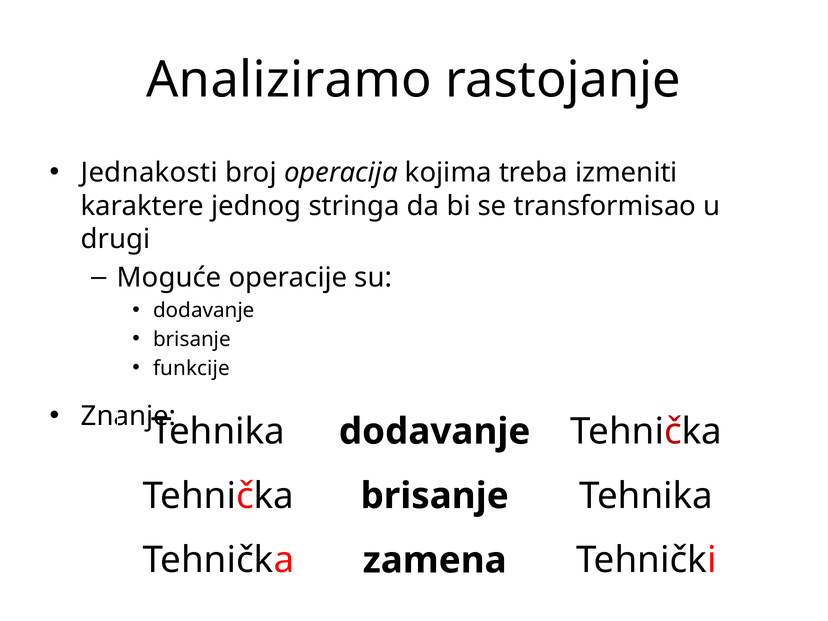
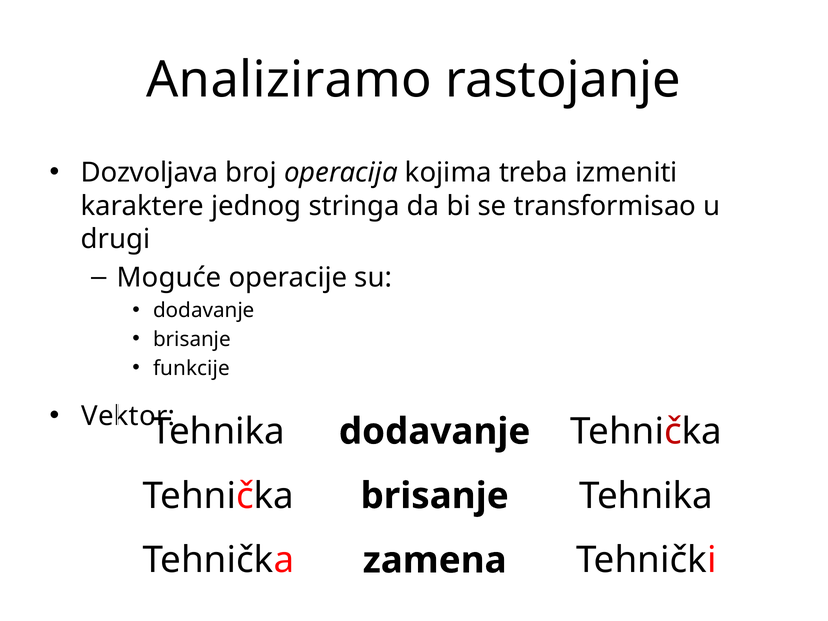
Jednakosti: Jednakosti -> Dozvoljava (149, 173)
Znanje: Znanje -> Vektor (128, 416)
